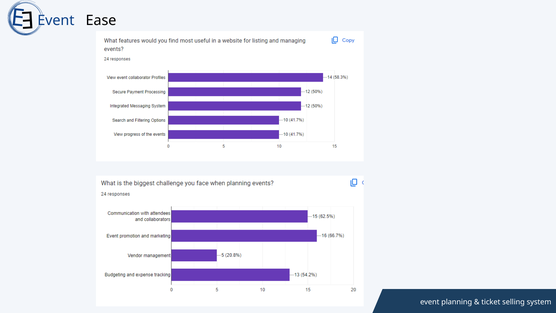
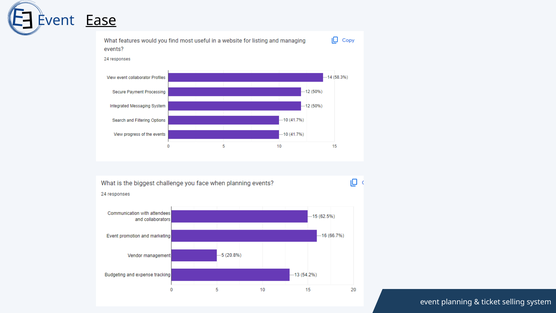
Ease underline: none -> present (101, 20)
